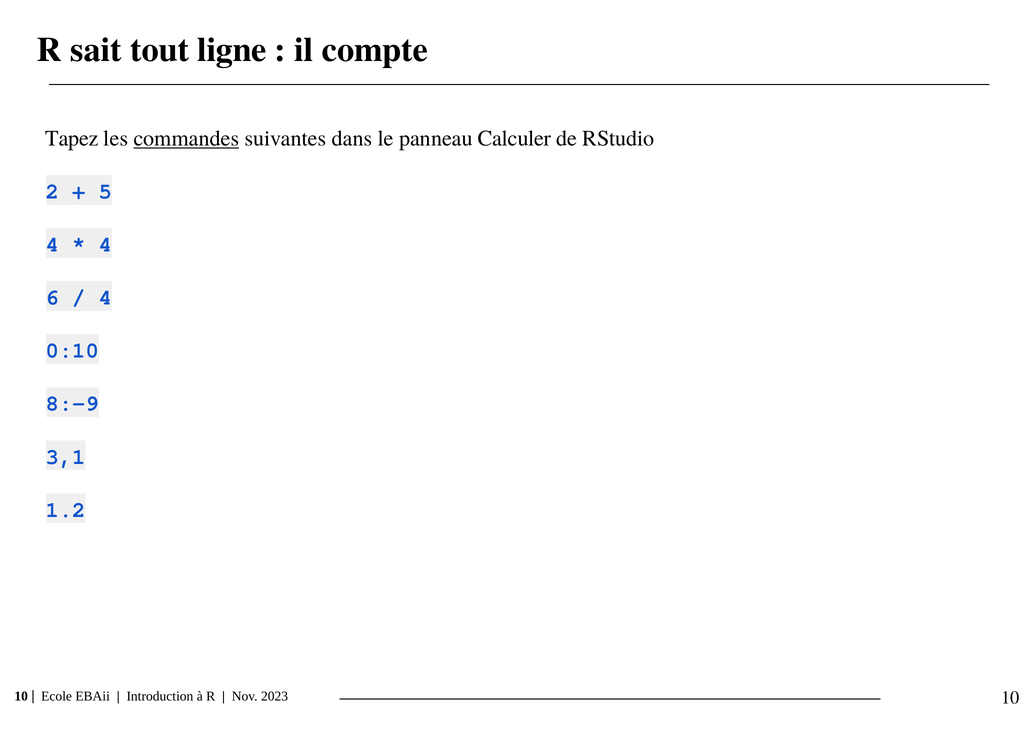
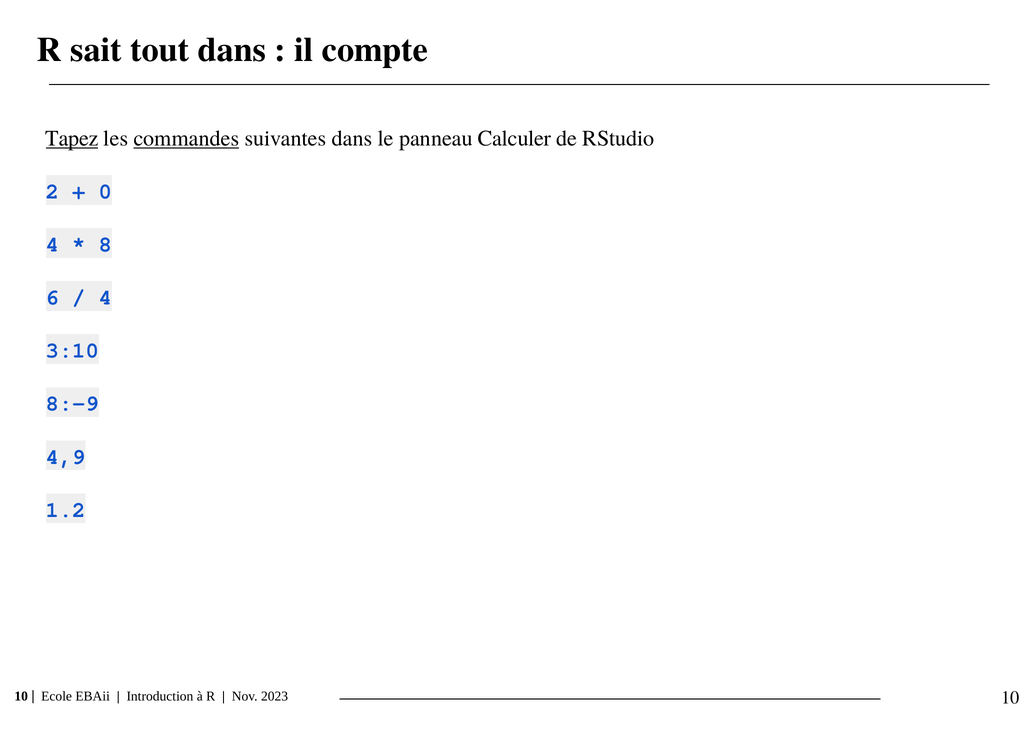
tout ligne: ligne -> dans (232, 50)
Tapez underline: none -> present (72, 138)
5: 5 -> 0 (105, 191)
4: 4 -> 8 (105, 245)
0:10: 0:10 -> 3:10 (72, 351)
3,1: 3,1 -> 4,9 (66, 457)
